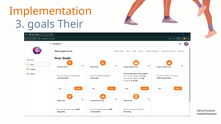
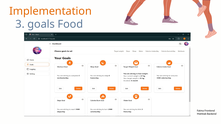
Their: Their -> Food (70, 24)
